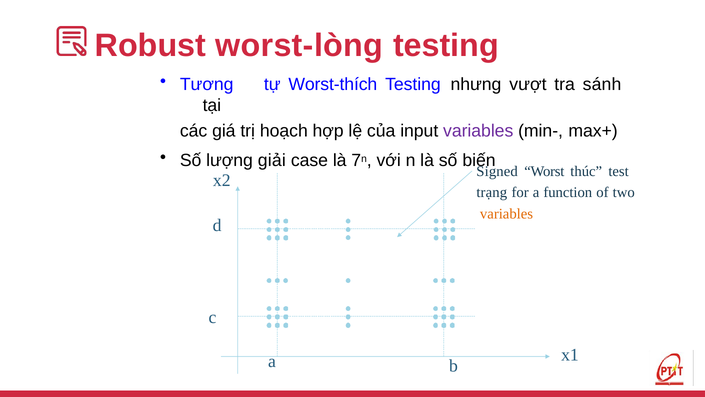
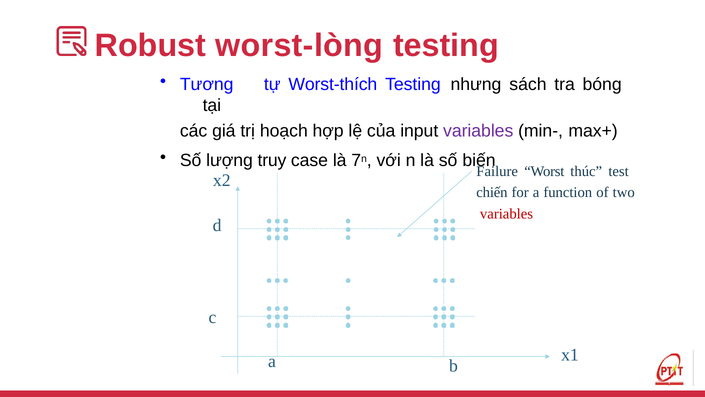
vượt: vượt -> sách (528, 84)
sánh: sánh -> bóng (602, 84)
giải: giải -> truy (272, 160)
Signed: Signed -> Failure (497, 171)
trạng: trạng -> chiến (492, 192)
variables colour: orange -> red (507, 214)
